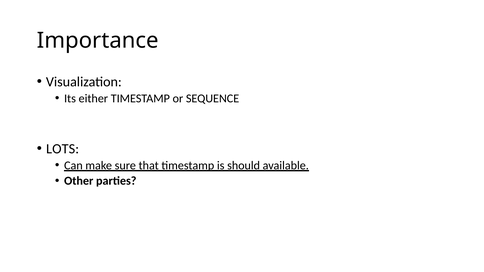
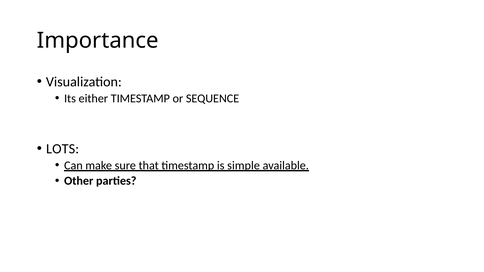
should: should -> simple (244, 166)
